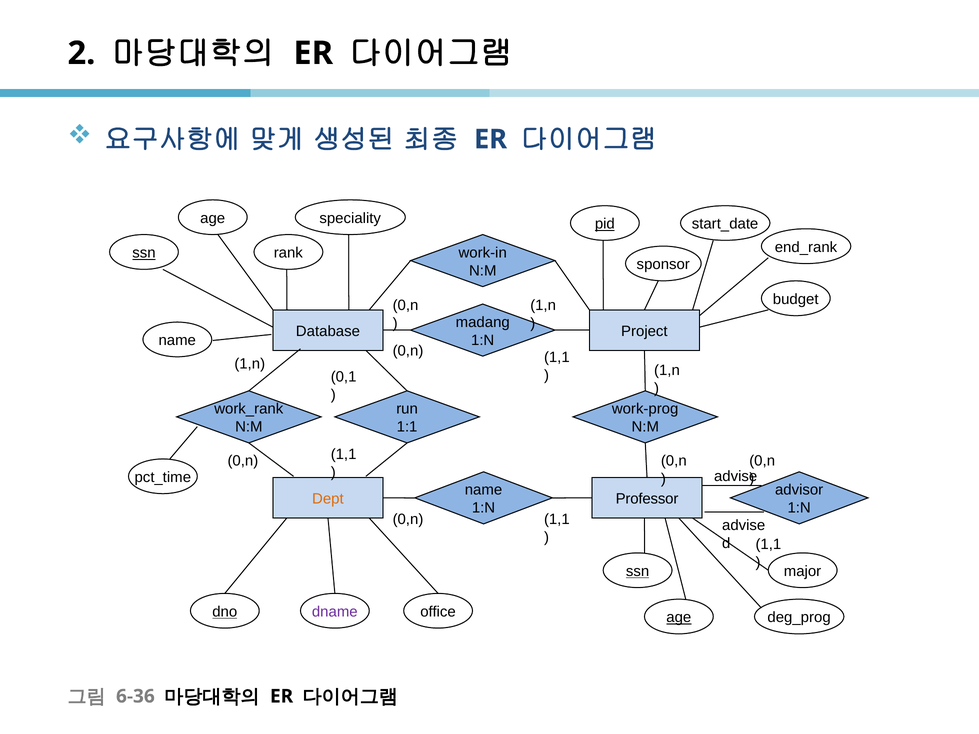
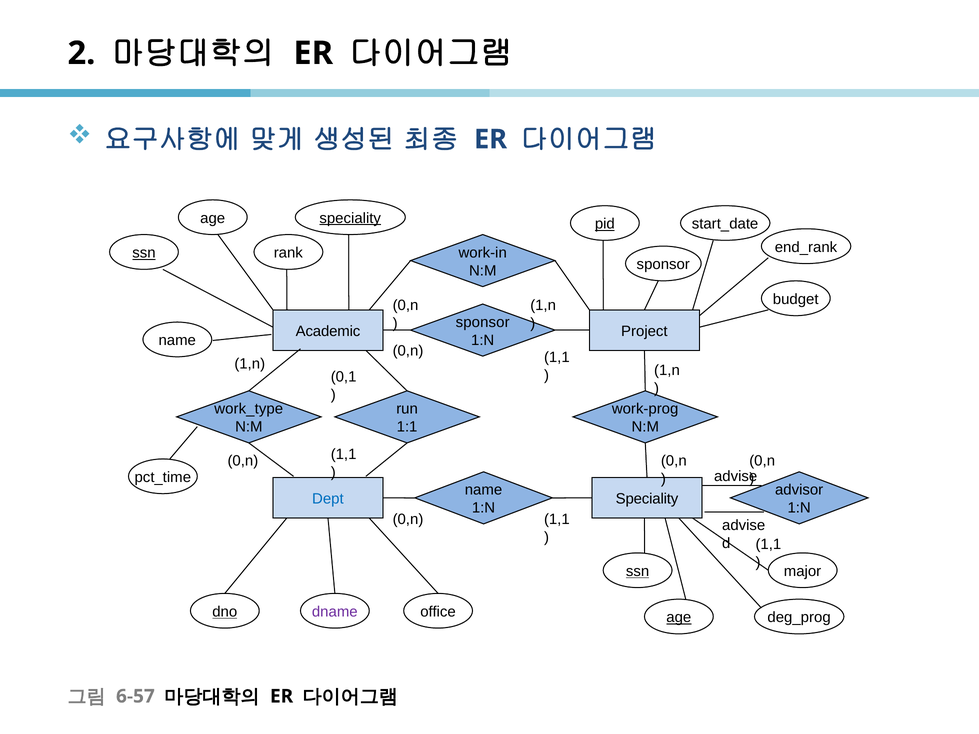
speciality underline: none -> present (350, 218)
madang: madang -> sponsor (483, 322)
Database: Database -> Academic (328, 331)
work_rank: work_rank -> work_type (249, 409)
Dept colour: orange -> blue (328, 499)
Professor: Professor -> Speciality (647, 499)
6-36: 6-36 -> 6-57 (135, 697)
